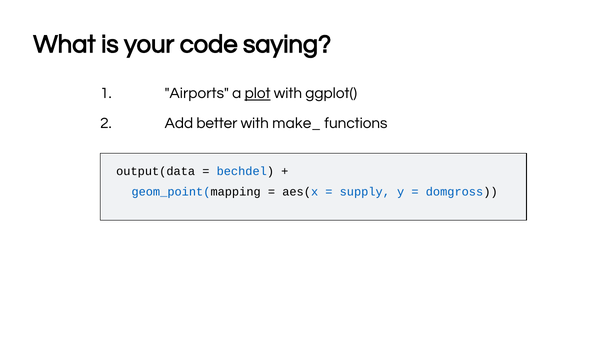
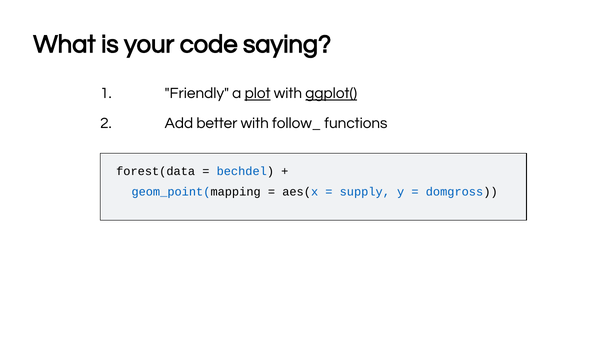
Airports: Airports -> Friendly (197, 93)
ggplot( underline: none -> present (331, 93)
make_: make_ -> follow_ (297, 123)
output(data: output(data -> forest(data (156, 172)
